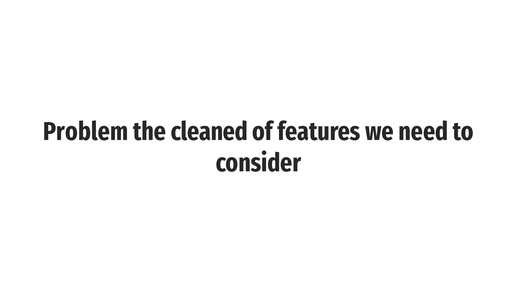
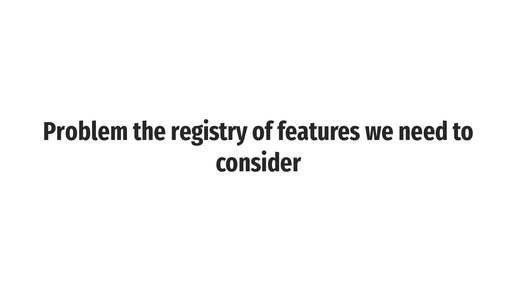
cleaned: cleaned -> registry (209, 132)
